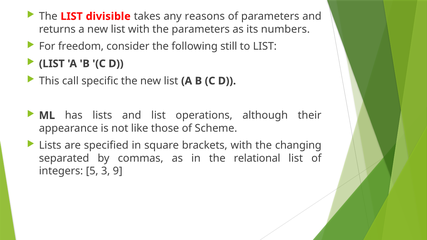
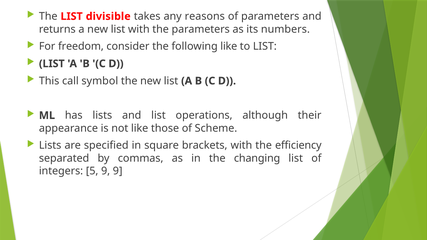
following still: still -> like (229, 46)
specific: specific -> symbol (100, 81)
changing: changing -> efficiency (298, 146)
relational: relational -> changing (257, 158)
5 3: 3 -> 9 (106, 171)
